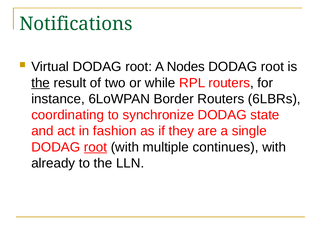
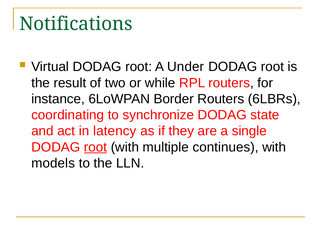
Nodes: Nodes -> Under (186, 67)
the underline: present -> none (41, 83)
fashion: fashion -> latency (115, 131)
already: already -> models (53, 163)
